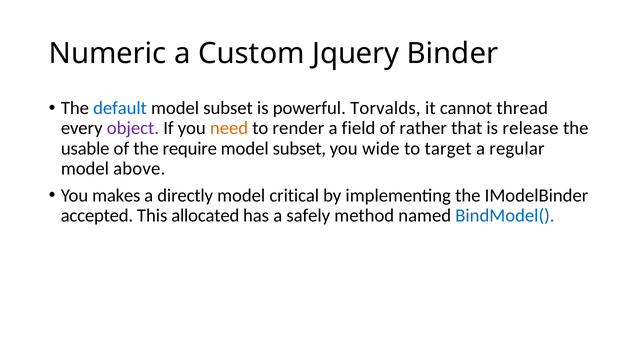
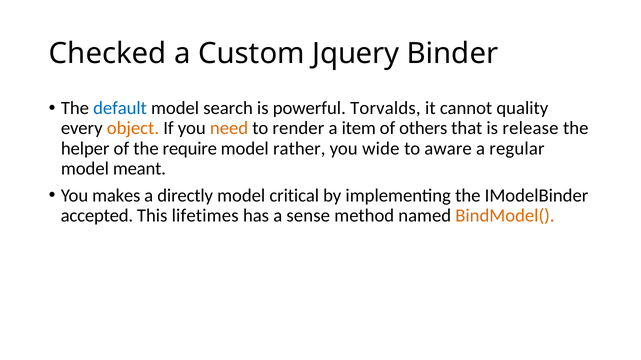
Numeric: Numeric -> Checked (108, 54)
subset: subset -> search (228, 108)
thread: thread -> quality (522, 108)
object colour: purple -> orange (133, 128)
field: field -> item (359, 128)
rather: rather -> others (423, 128)
usable: usable -> helper (85, 149)
subset: subset -> rather (299, 149)
target: target -> aware (448, 149)
above: above -> meant (139, 169)
allocated: allocated -> lifetimes (205, 216)
safely: safely -> sense (308, 216)
BindModel( colour: blue -> orange (505, 216)
